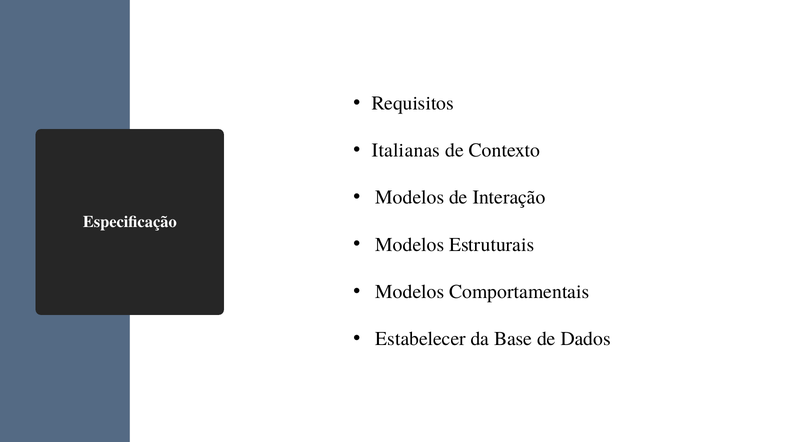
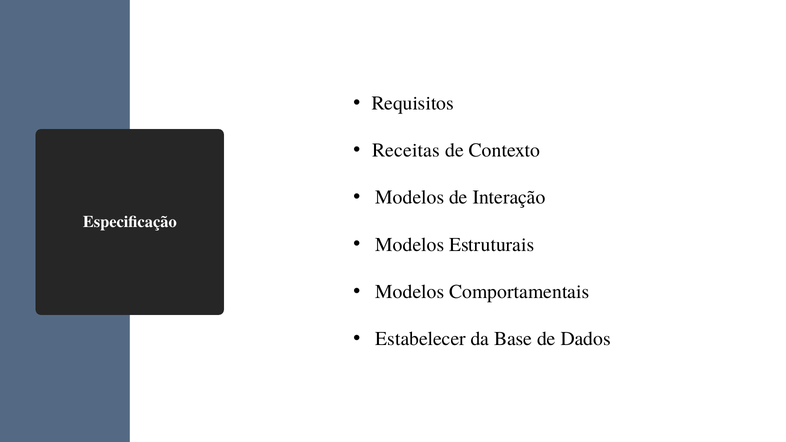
Italianas: Italianas -> Receitas (406, 150)
